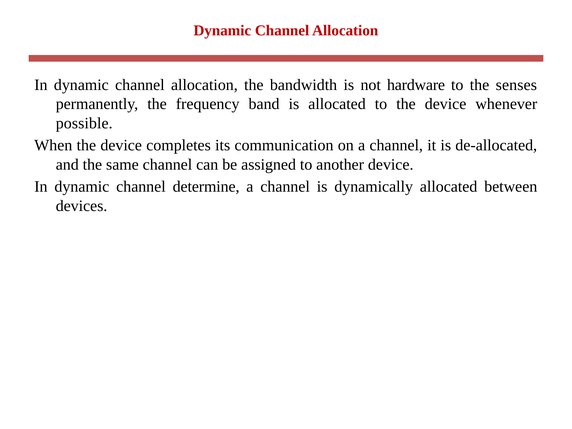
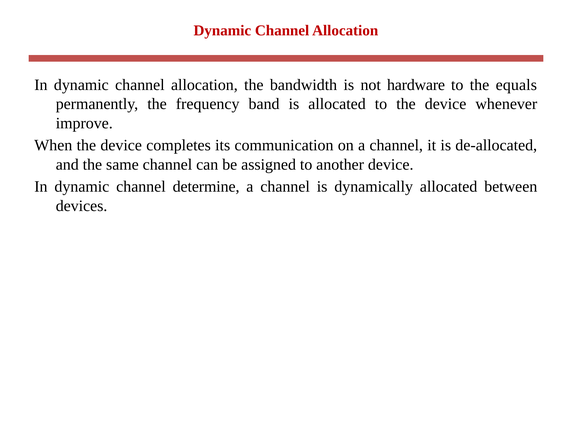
senses: senses -> equals (516, 85)
possible: possible -> improve (84, 123)
